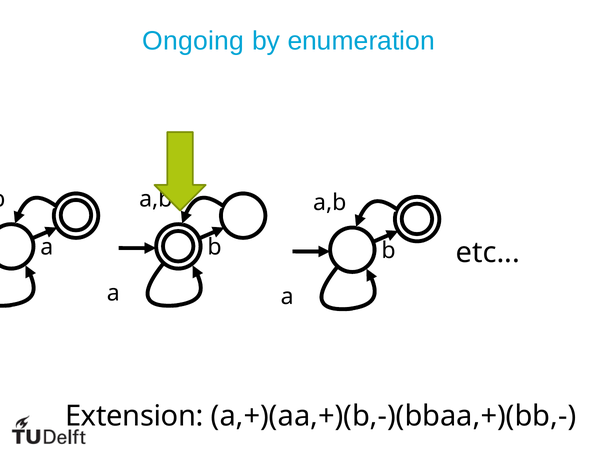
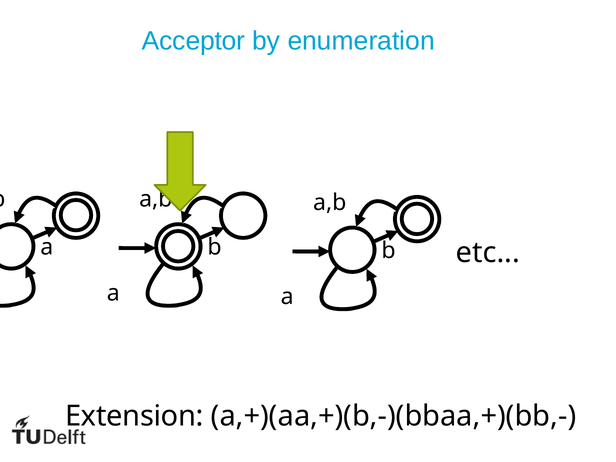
Ongoing: Ongoing -> Acceptor (194, 41)
